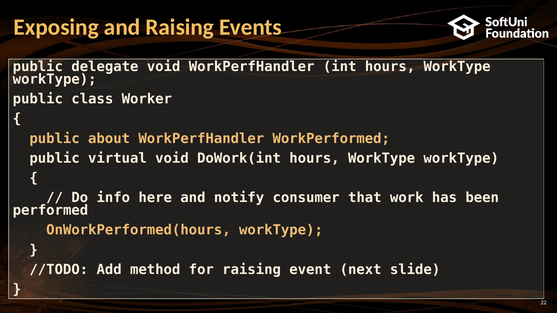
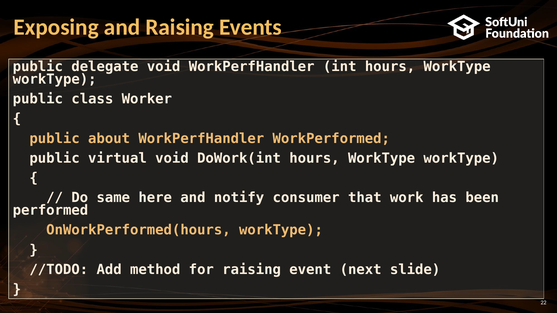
info: info -> same (113, 198)
